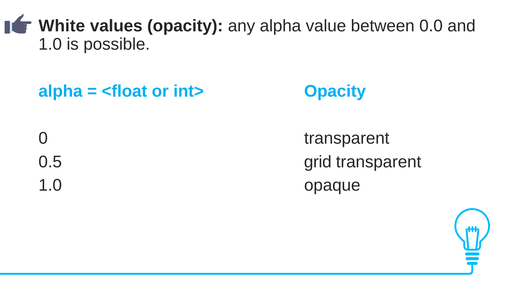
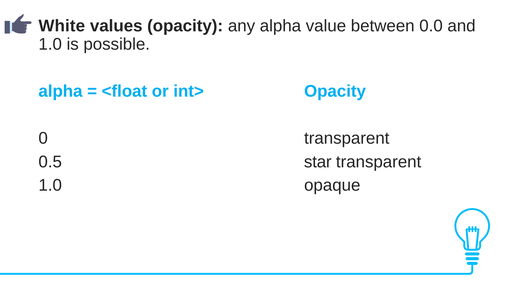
grid: grid -> star (318, 162)
